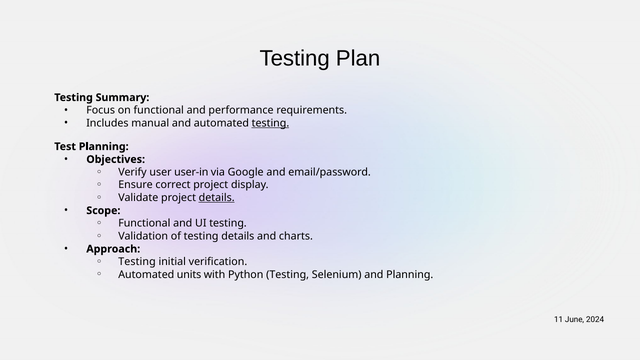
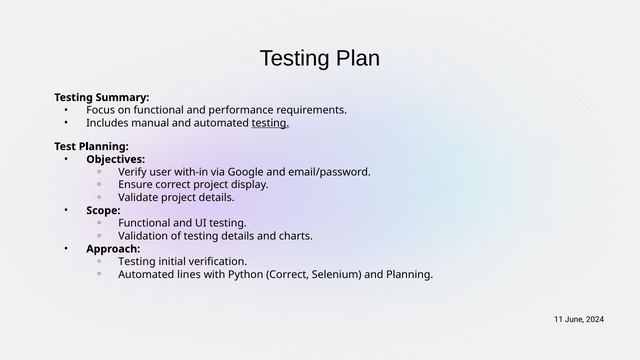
user-in: user-in -> with-in (191, 172)
details underline: present -> none (217, 198)
units: units -> lines (189, 275)
Python Testing: Testing -> Correct (288, 275)
